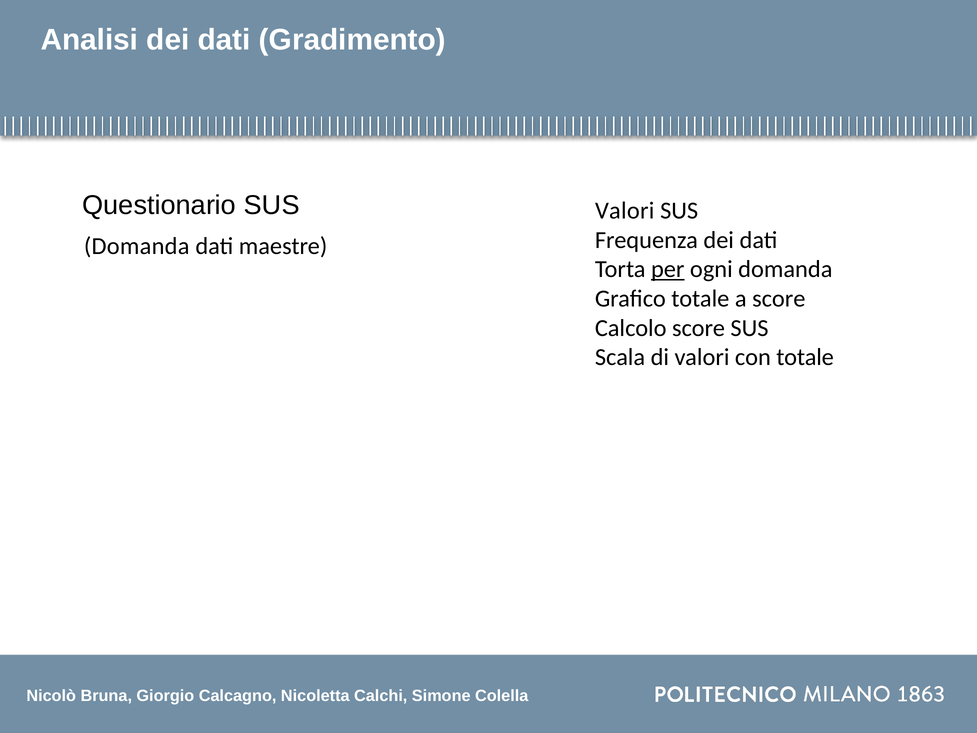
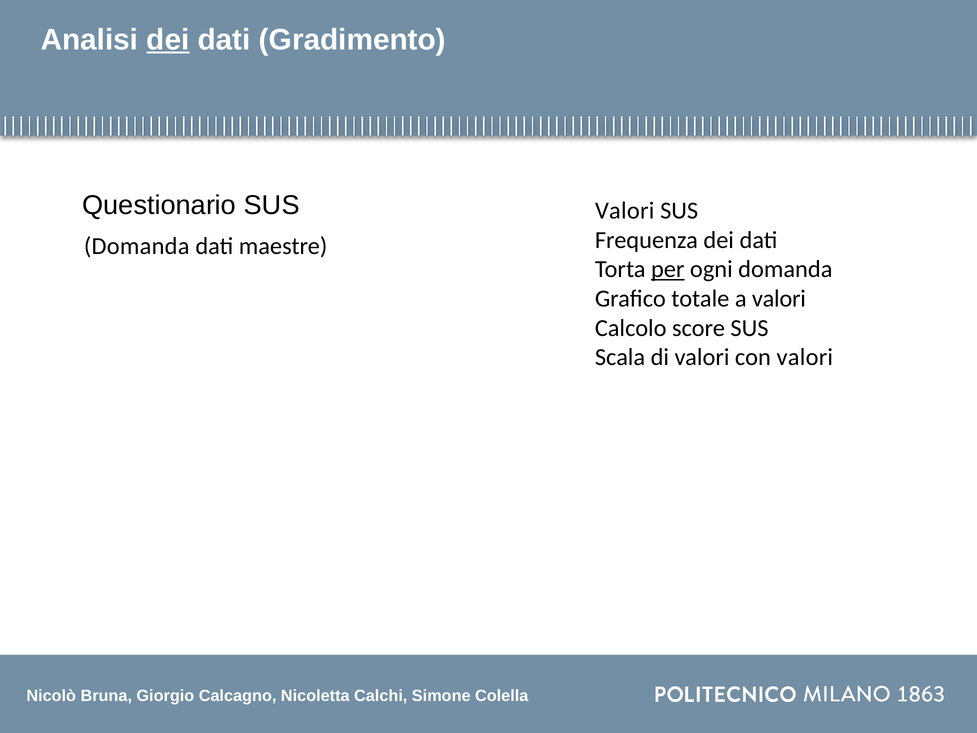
dei underline: none -> present (168, 40)
a score: score -> valori (779, 299)
con totale: totale -> valori (805, 357)
